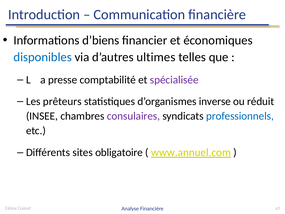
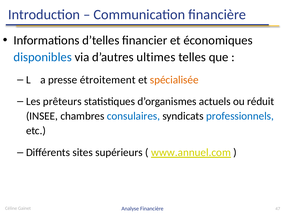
d’biens: d’biens -> d’telles (101, 40)
comptabilité: comptabilité -> étroitement (108, 80)
spécialisée colour: purple -> orange (174, 80)
inverse: inverse -> actuels (215, 101)
consulaires colour: purple -> blue (133, 116)
obligatoire: obligatoire -> supérieurs (119, 152)
